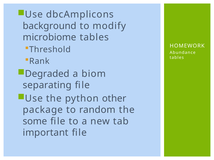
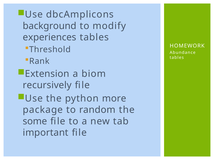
microbiome: microbiome -> experiences (50, 37)
Degraded: Degraded -> Extension (47, 74)
separating: separating -> recursively (47, 85)
other: other -> more (114, 99)
